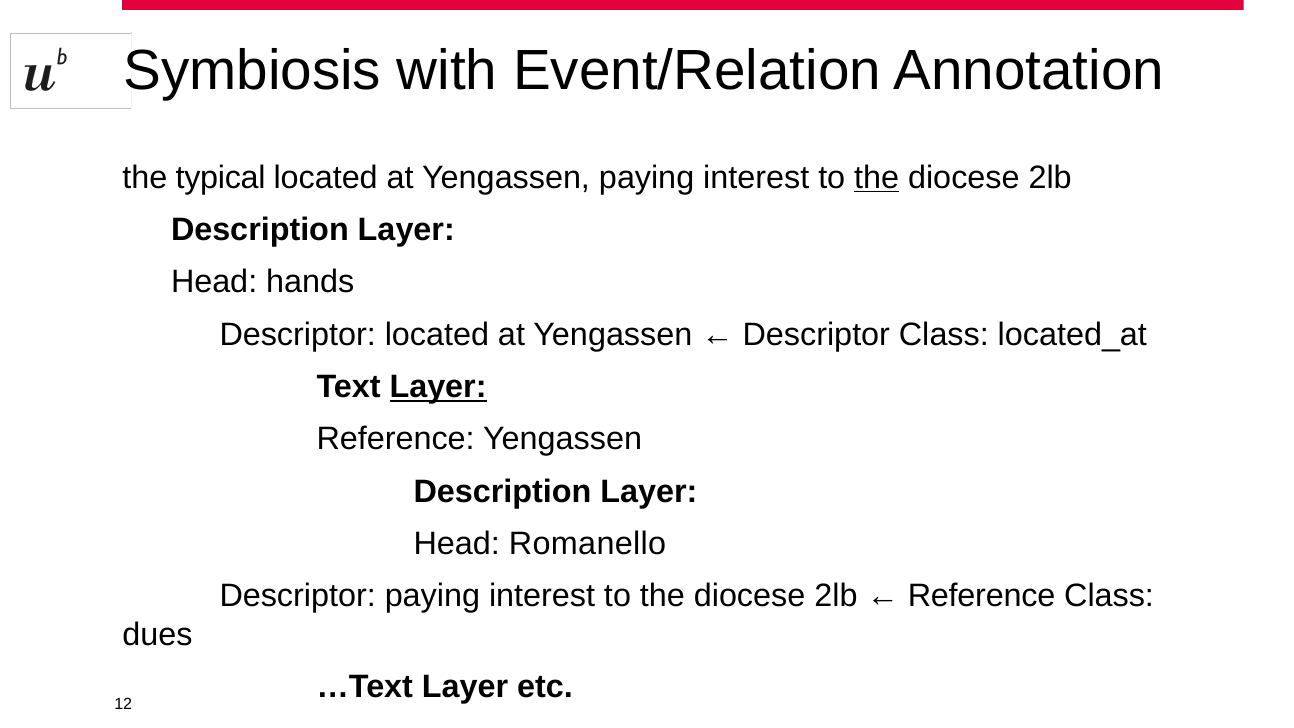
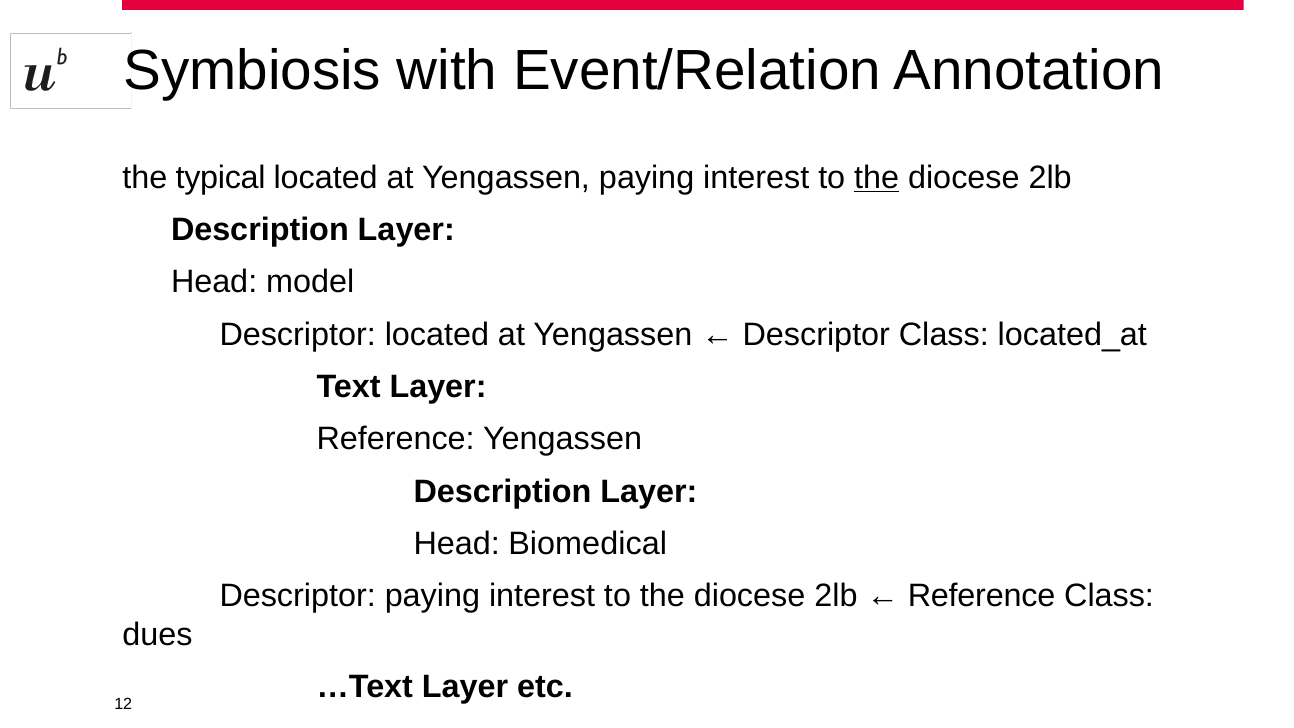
hands: hands -> model (310, 282)
Layer underline: present -> none (438, 387)
Romanello: Romanello -> Biomedical (588, 544)
